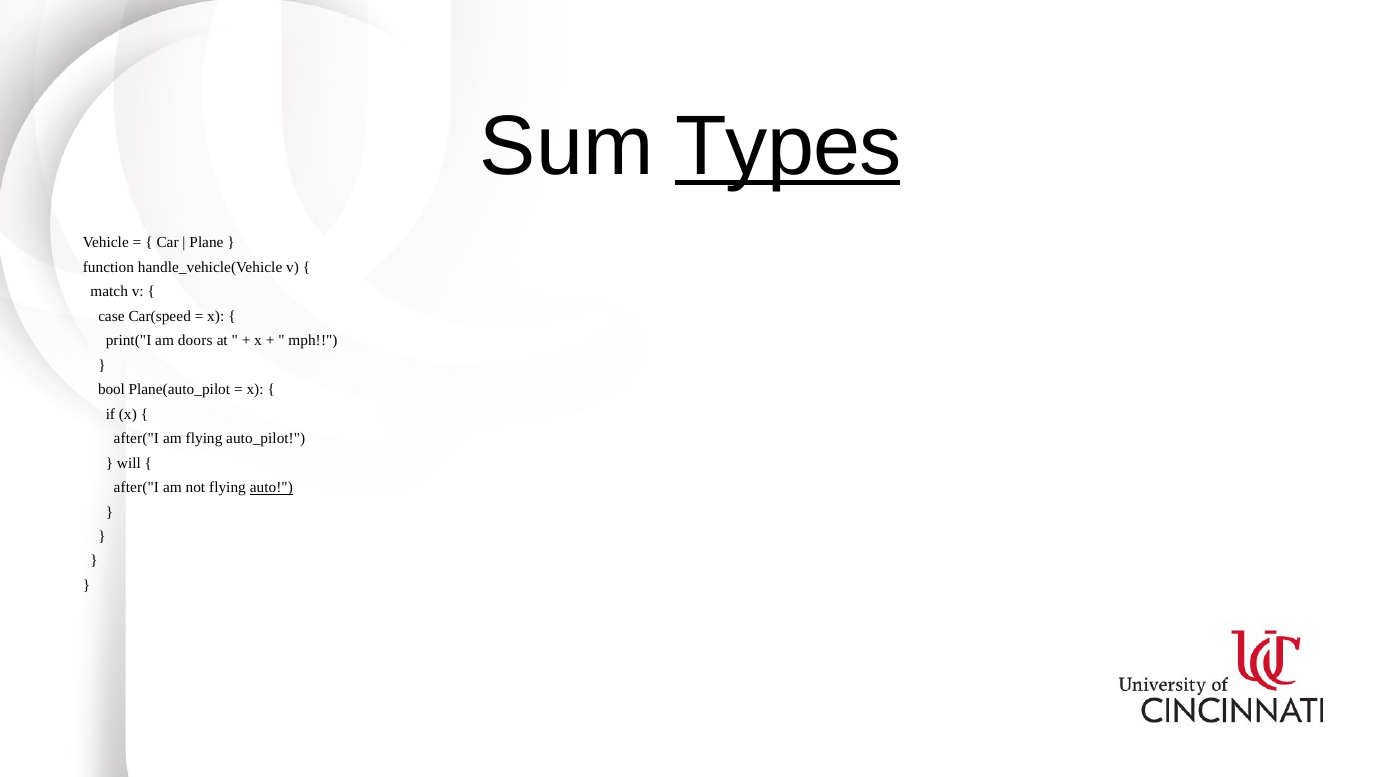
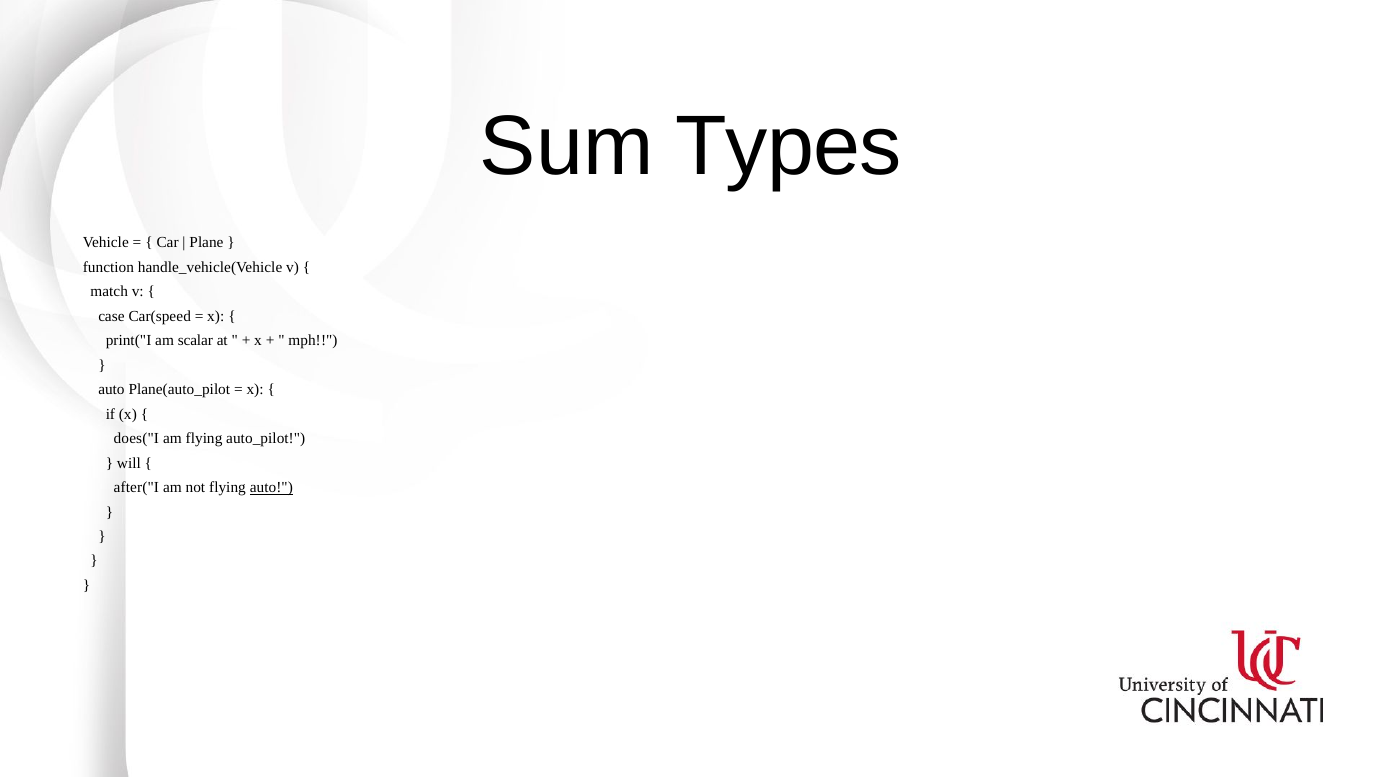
Types underline: present -> none (788, 147)
doors: doors -> scalar (195, 341)
bool: bool -> auto (111, 390)
after("I: after("I -> does("I (136, 438)
